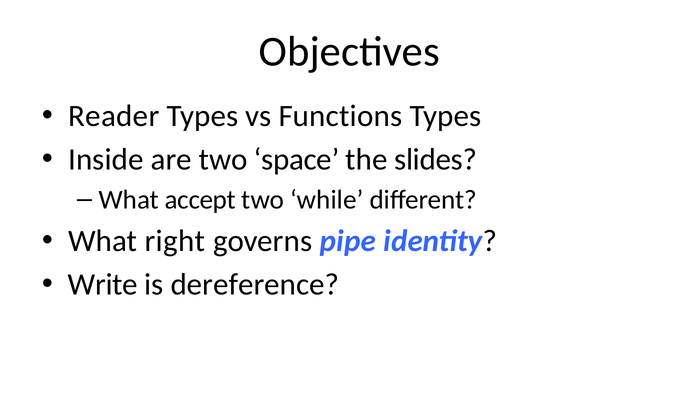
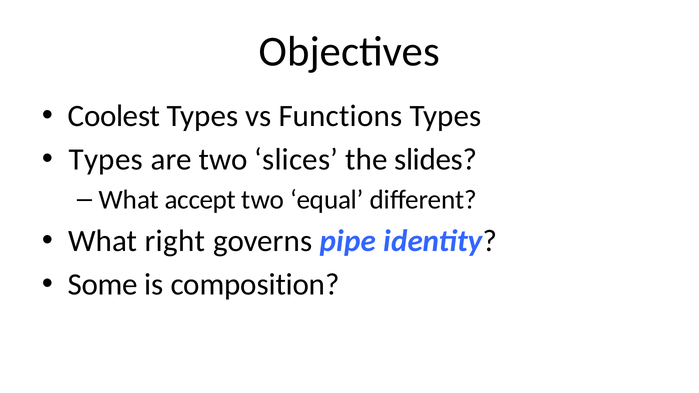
Reader: Reader -> Coolest (114, 116)
Inside: Inside -> Types (106, 160)
space: space -> slices (296, 160)
while: while -> equal (327, 200)
Write: Write -> Some (103, 285)
dereference: dereference -> composition (255, 285)
